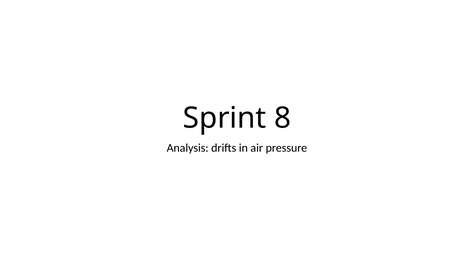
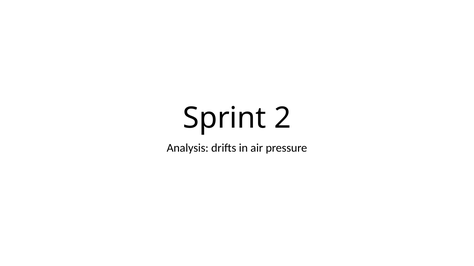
8: 8 -> 2 (282, 118)
